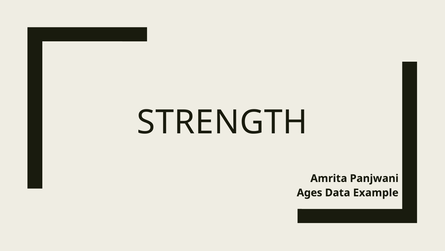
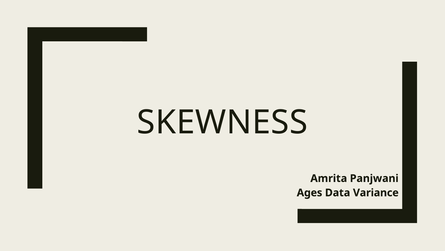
STRENGTH: STRENGTH -> SKEWNESS (222, 122)
Example: Example -> Variance (376, 192)
